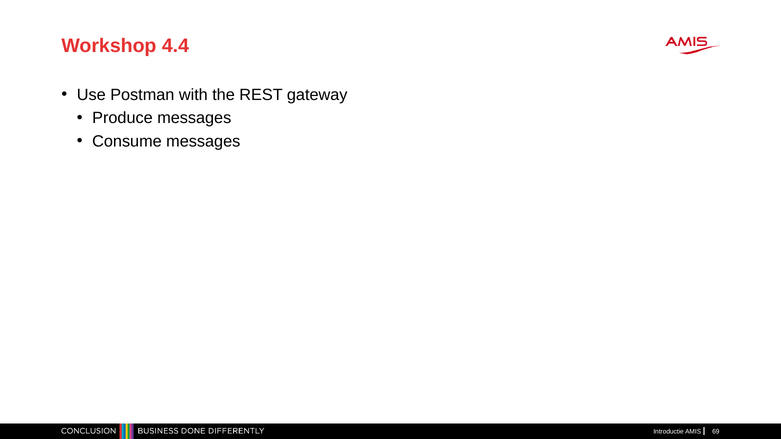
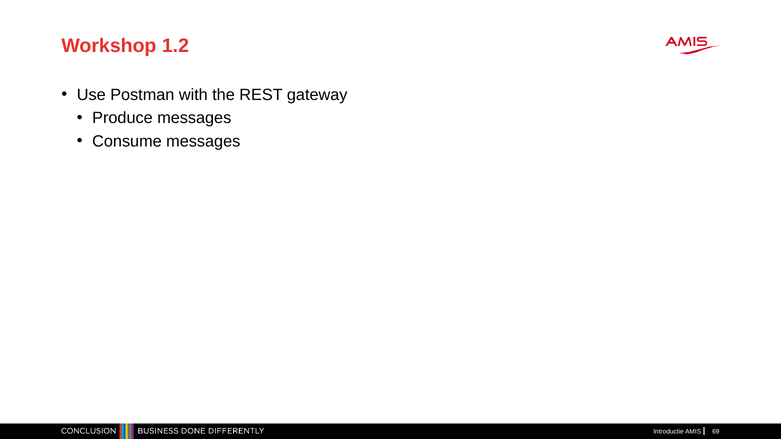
4.4: 4.4 -> 1.2 (175, 46)
